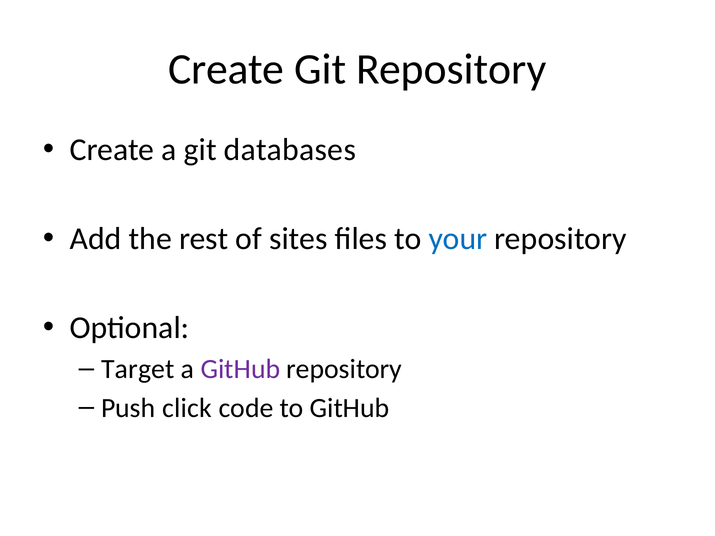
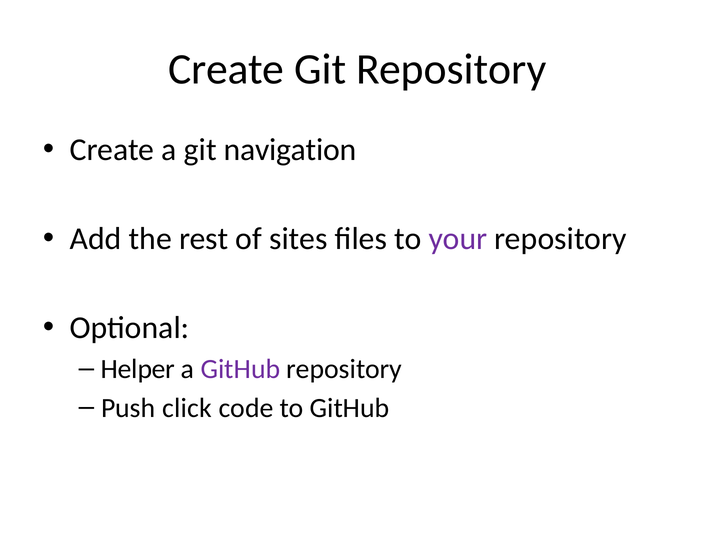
databases: databases -> navigation (290, 150)
your colour: blue -> purple (458, 239)
Target: Target -> Helper (138, 369)
